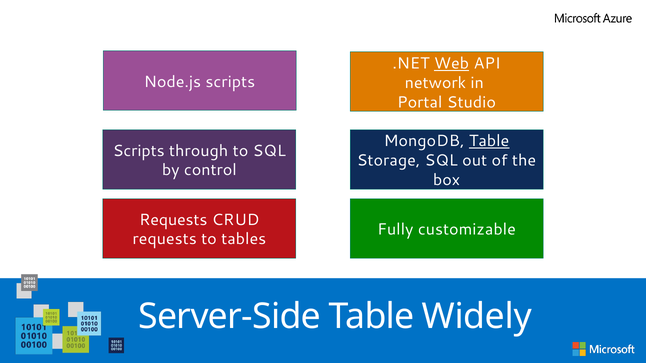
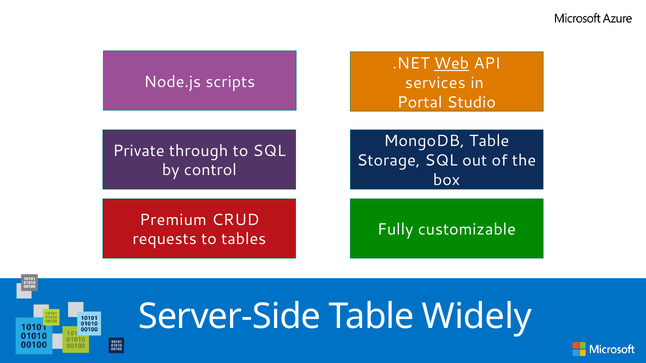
network: network -> services (435, 83)
Table underline: present -> none (489, 141)
Scripts: Scripts -> Private (139, 151)
Requests: Requests -> Premium (173, 220)
